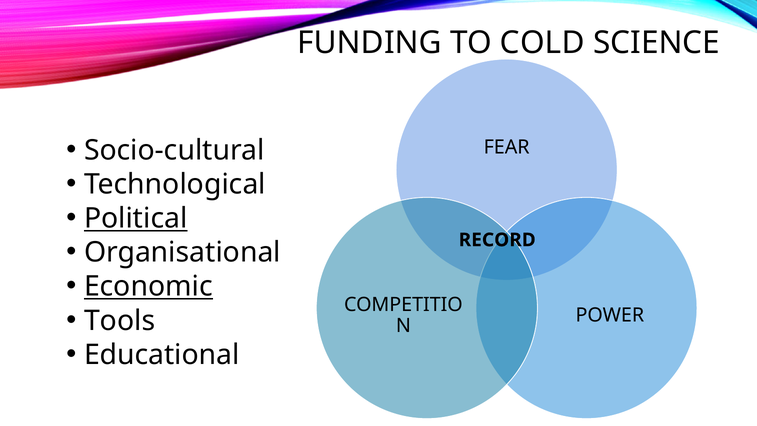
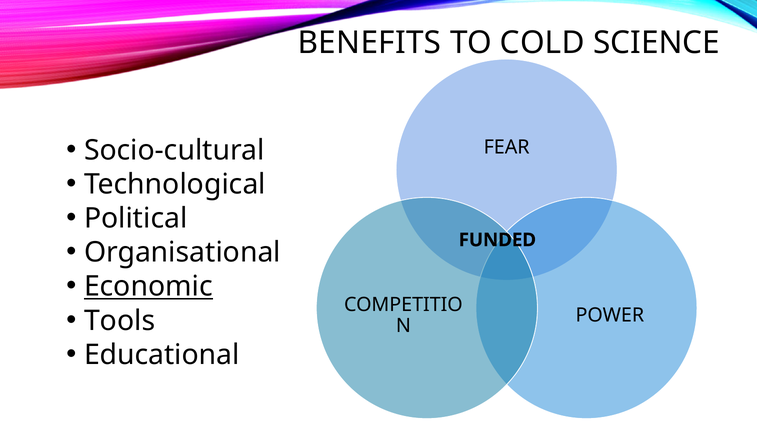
FUNDING: FUNDING -> BENEFITS (369, 43)
Political underline: present -> none (136, 218)
RECORD: RECORD -> FUNDED (497, 240)
